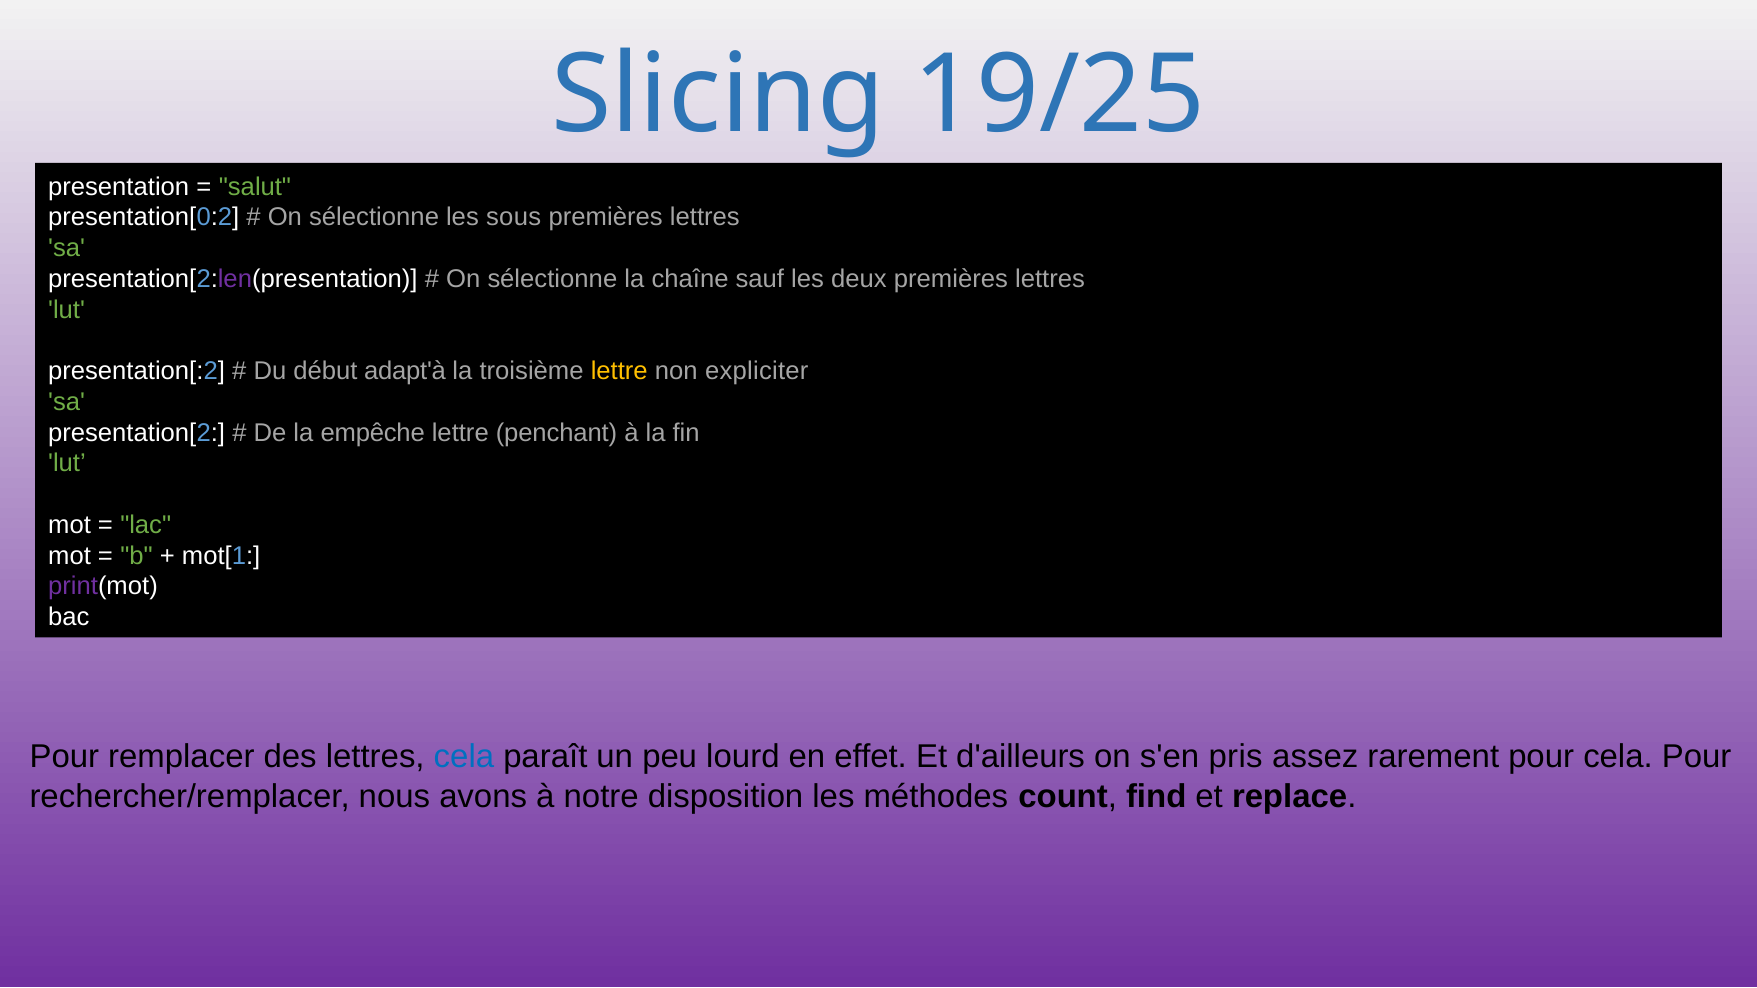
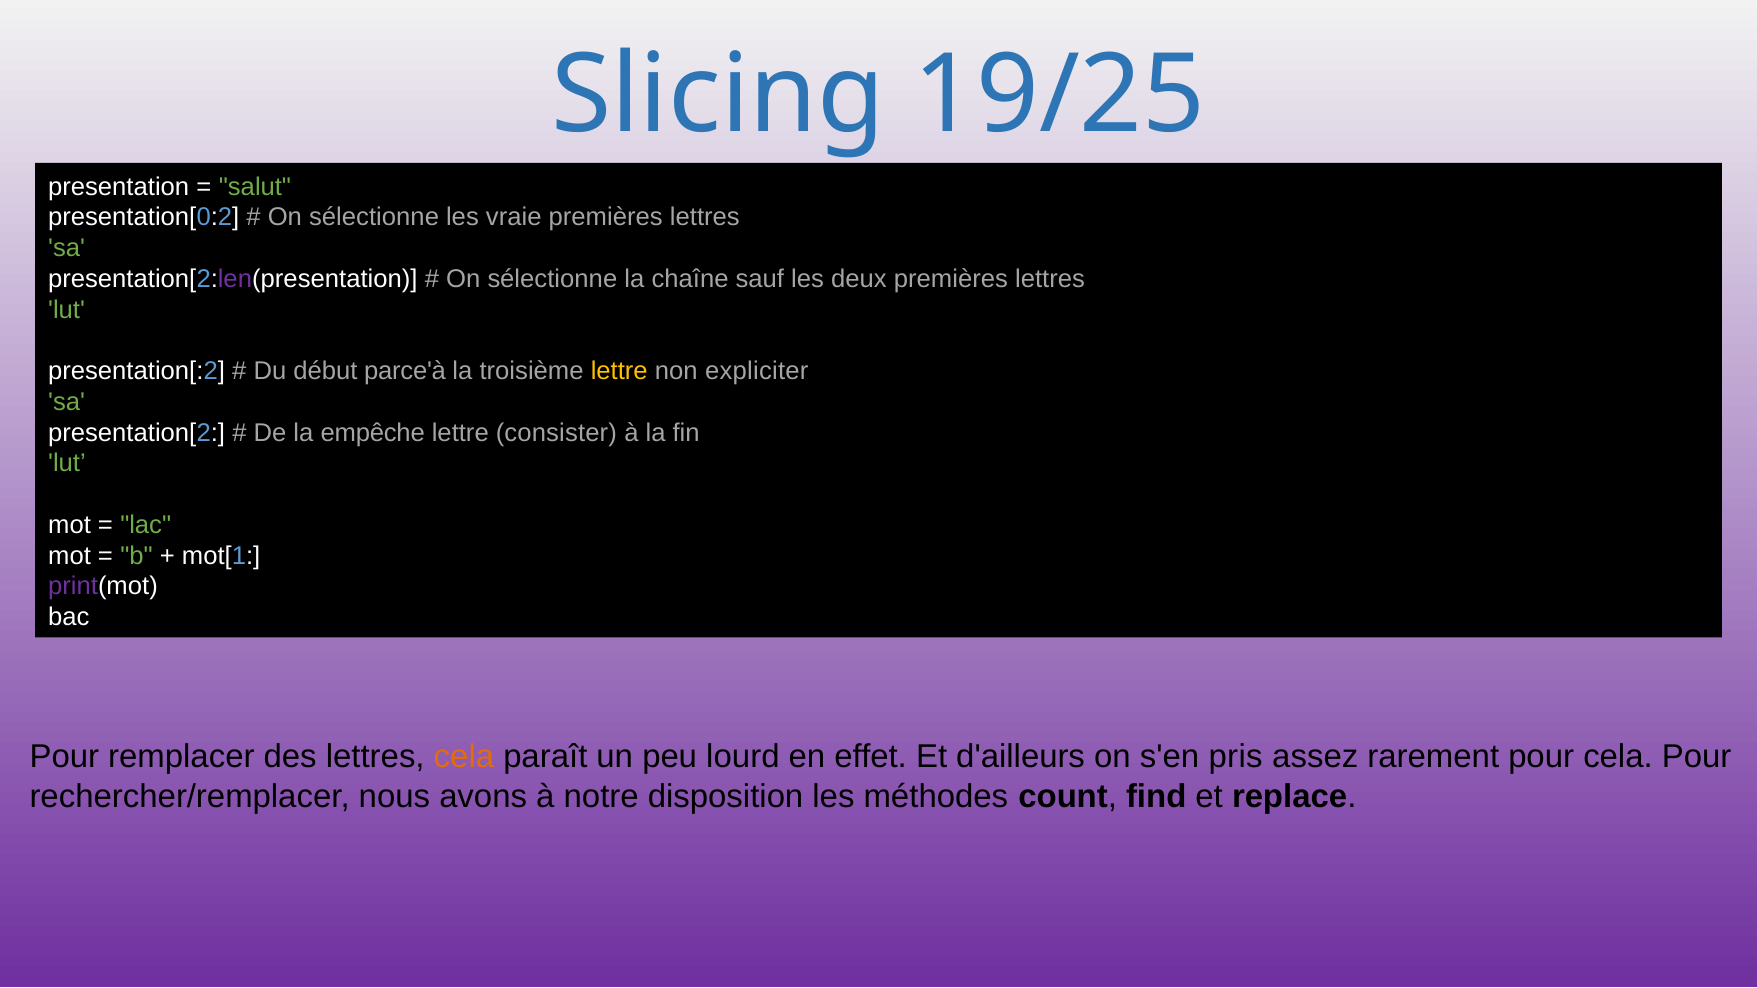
sous: sous -> vraie (514, 217)
adapt'à: adapt'à -> parce'à (405, 371)
penchant: penchant -> consister (556, 433)
cela colour: blue -> orange (464, 757)
